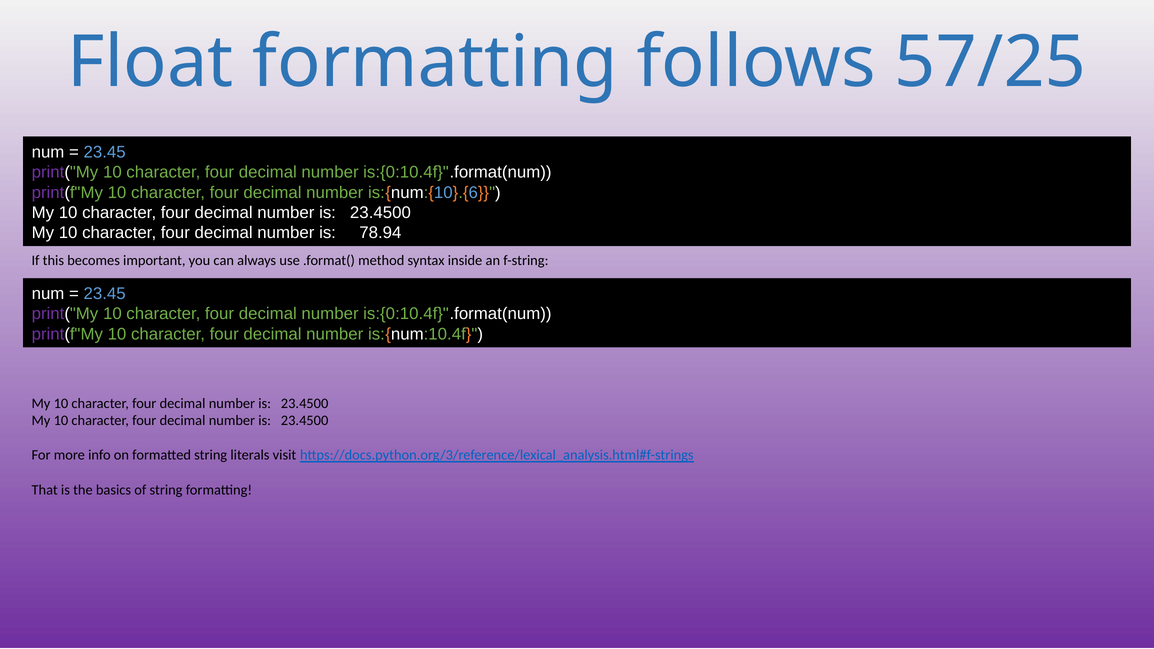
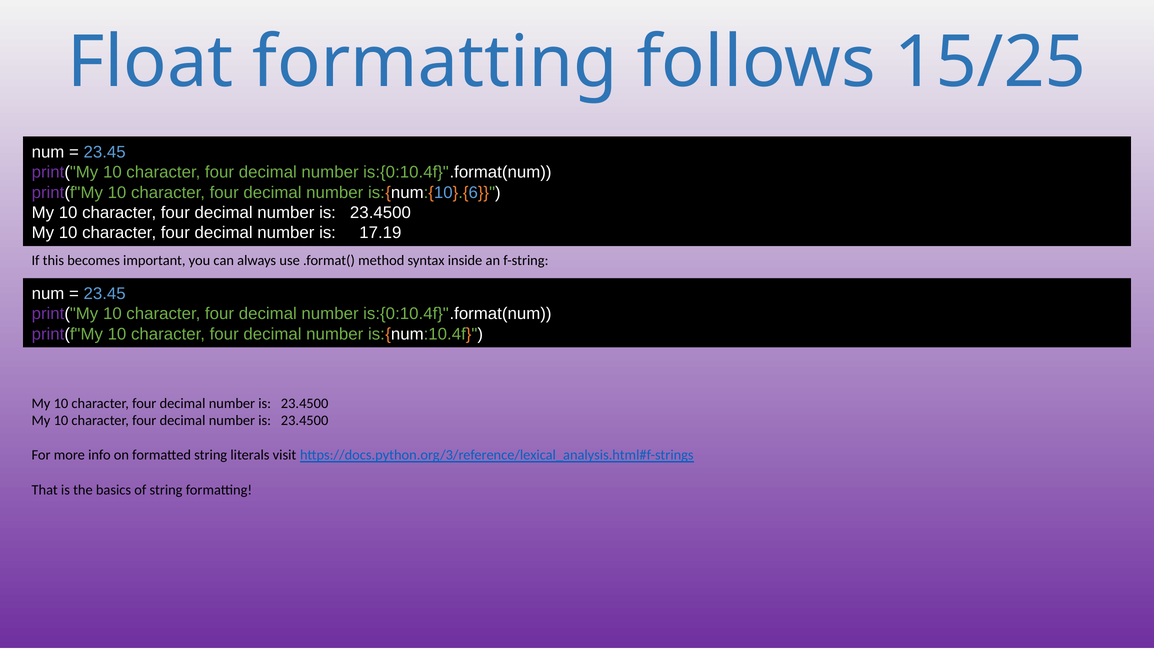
57/25: 57/25 -> 15/25 (990, 62)
78.94: 78.94 -> 17.19 (380, 233)
